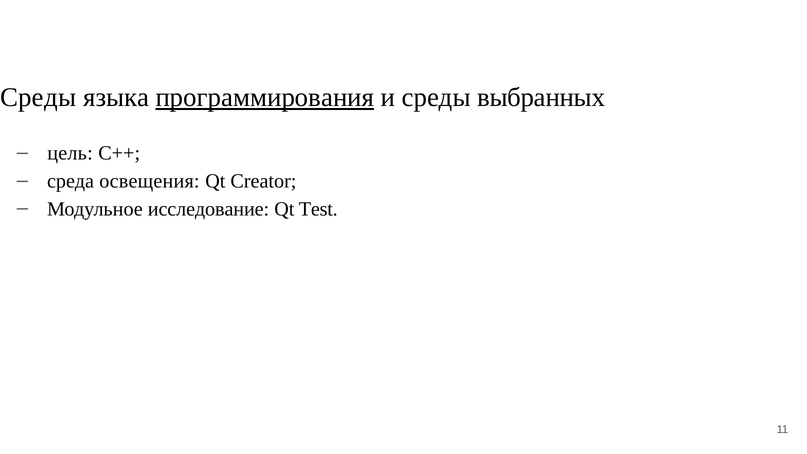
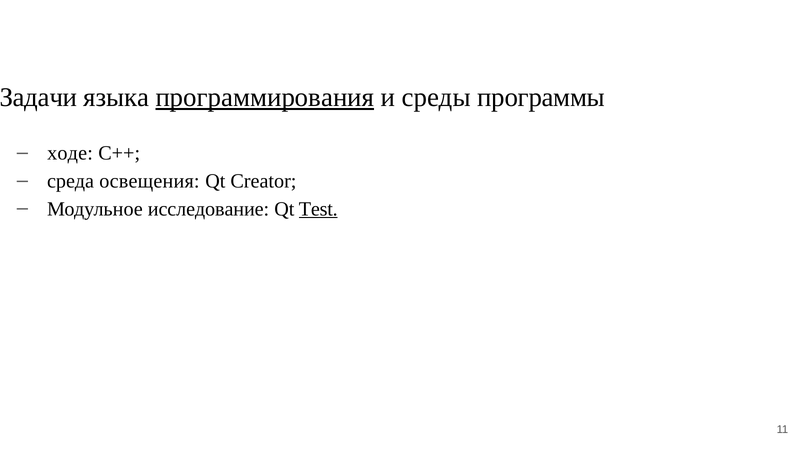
Среды: Среды -> Задачи (38, 97)
выбранных: выбранных -> программы (541, 97)
цель: цель -> ходе (70, 153)
Test underline: none -> present (318, 209)
